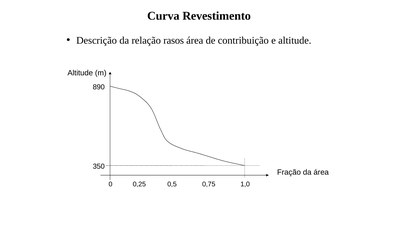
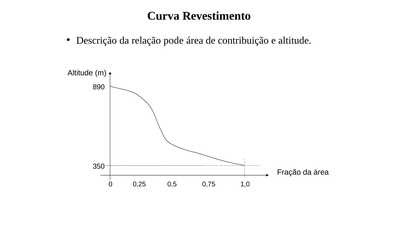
rasos: rasos -> pode (174, 40)
